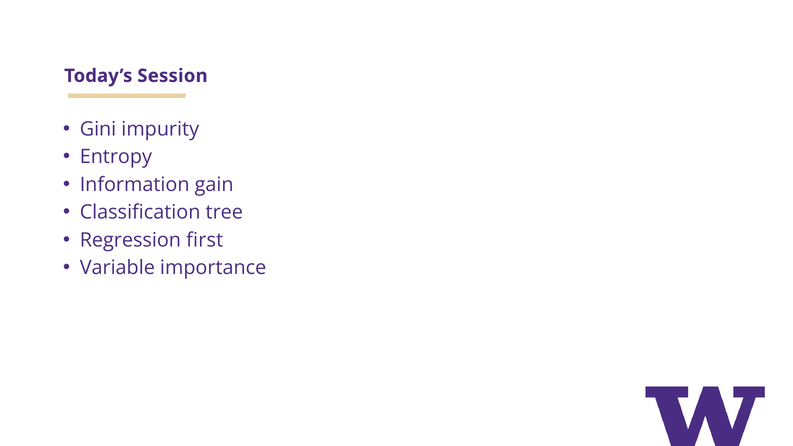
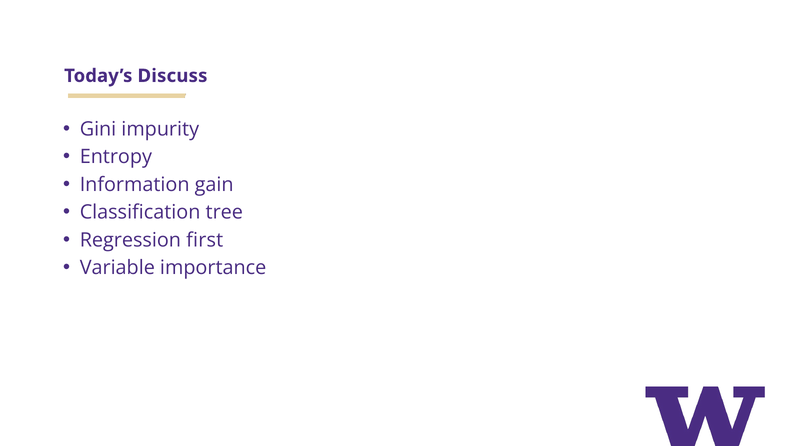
Session: Session -> Discuss (172, 76)
